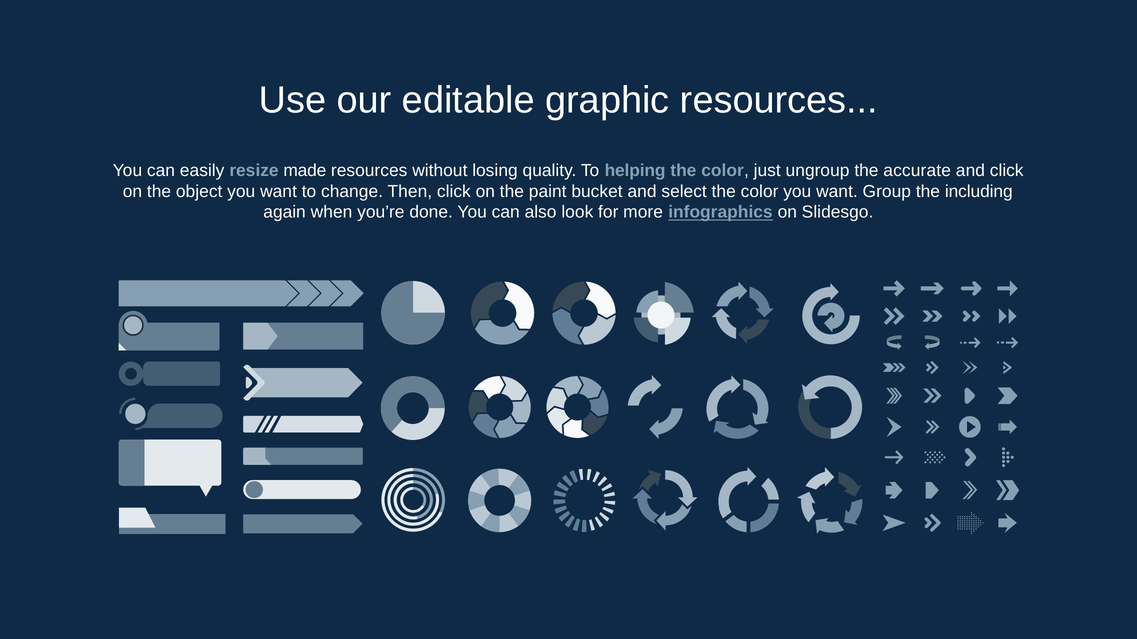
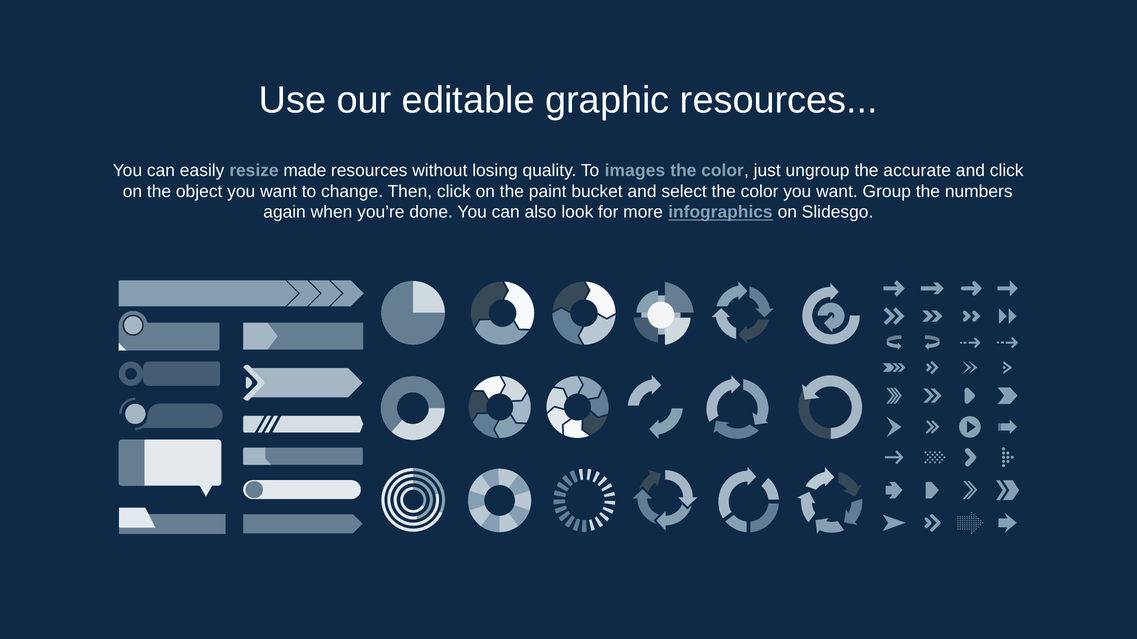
helping: helping -> images (635, 171)
including: including -> numbers (979, 192)
